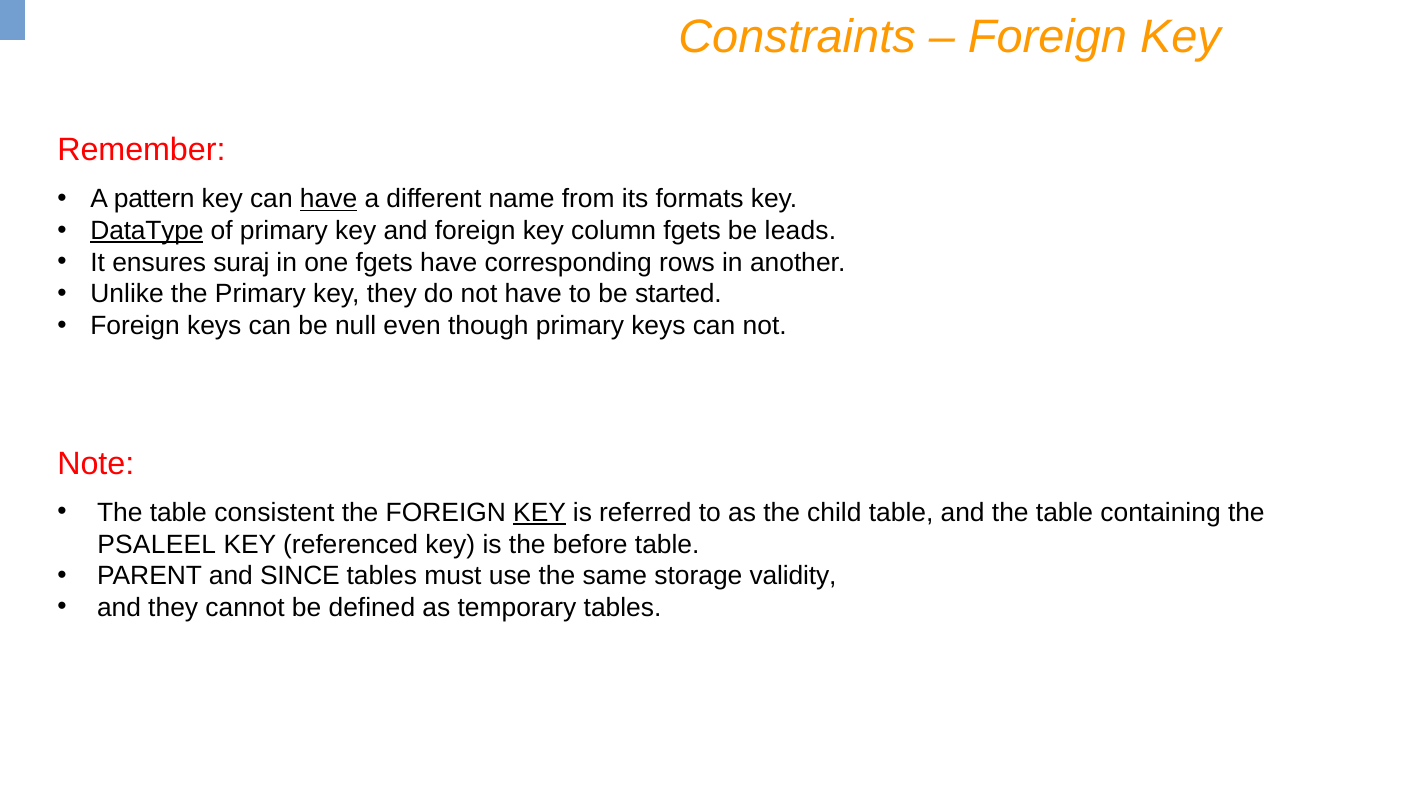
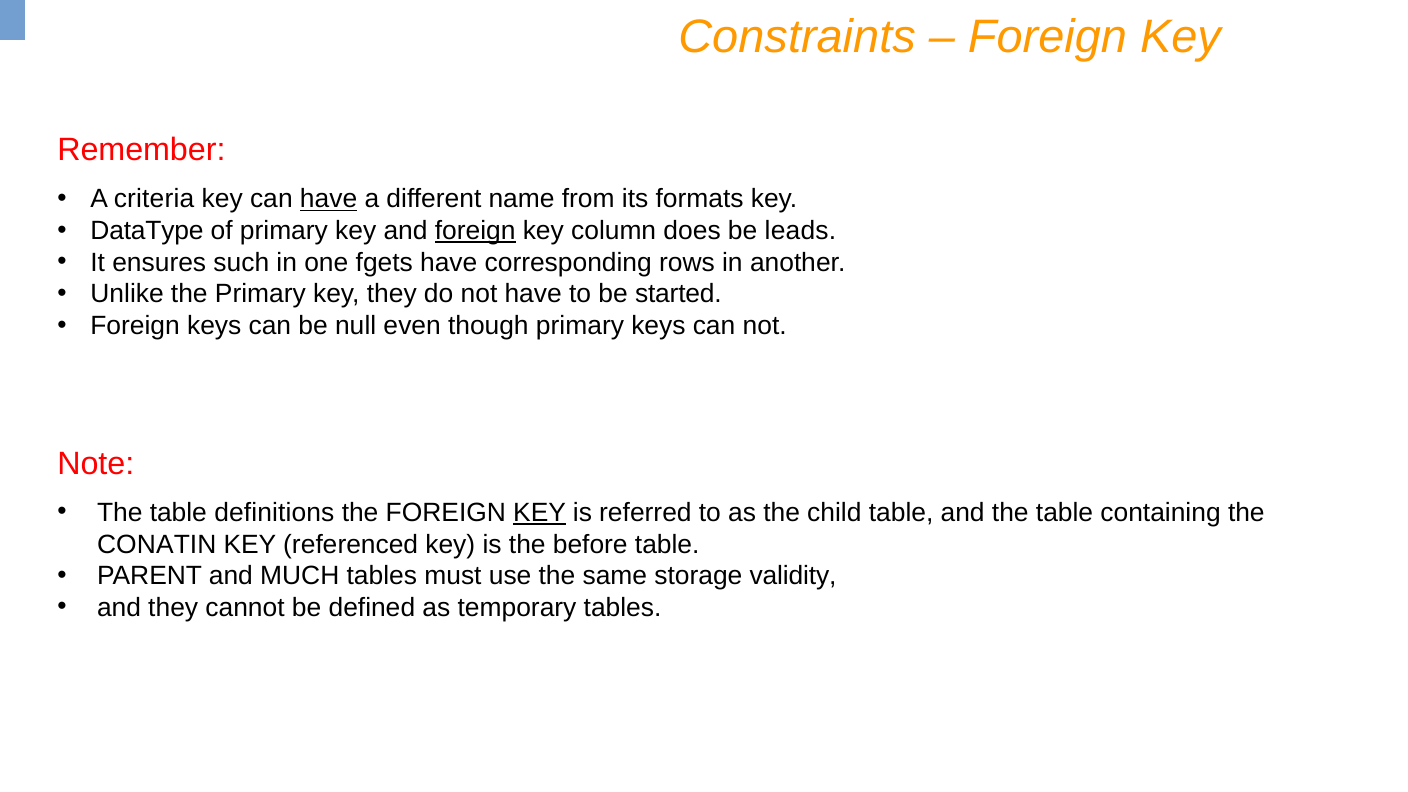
pattern: pattern -> criteria (154, 199)
DataType underline: present -> none (147, 231)
foreign underline: none -> present (475, 231)
column fgets: fgets -> does (692, 231)
suraj: suraj -> such (241, 262)
consistent: consistent -> definitions (274, 513)
PSALEEL: PSALEEL -> CONATIN (157, 544)
SINCE: SINCE -> MUCH (300, 576)
